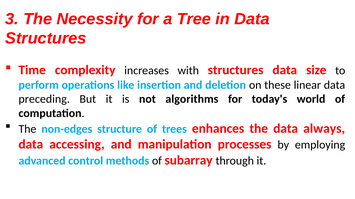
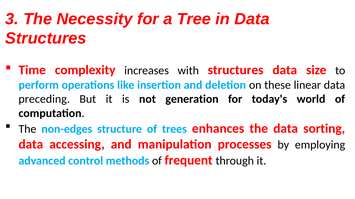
algorithms: algorithms -> generation (192, 99)
always: always -> sorting (324, 129)
subarray: subarray -> frequent (189, 161)
